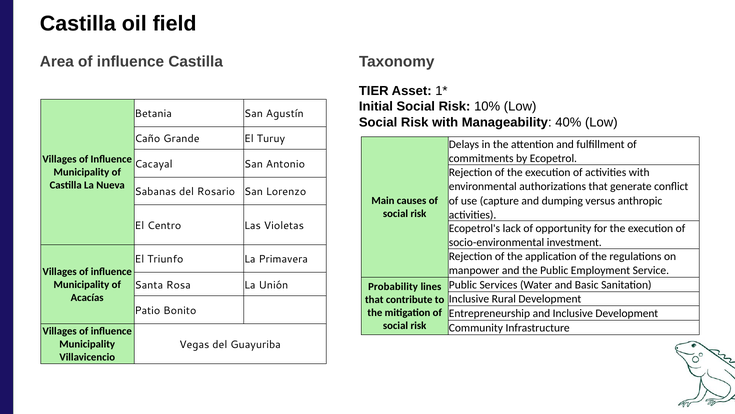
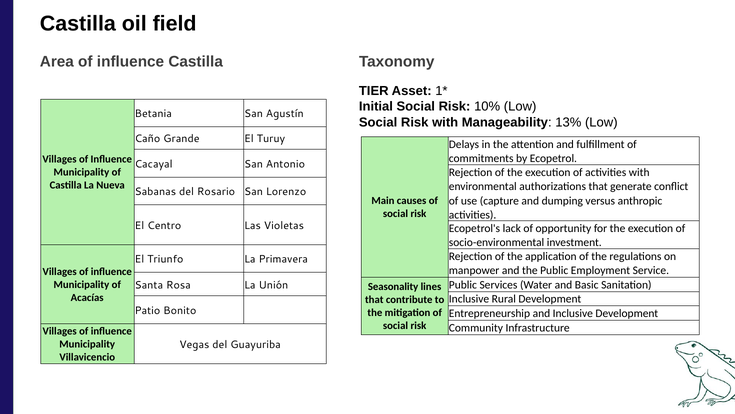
40%: 40% -> 13% (568, 122)
Probability: Probability -> Seasonality (393, 286)
